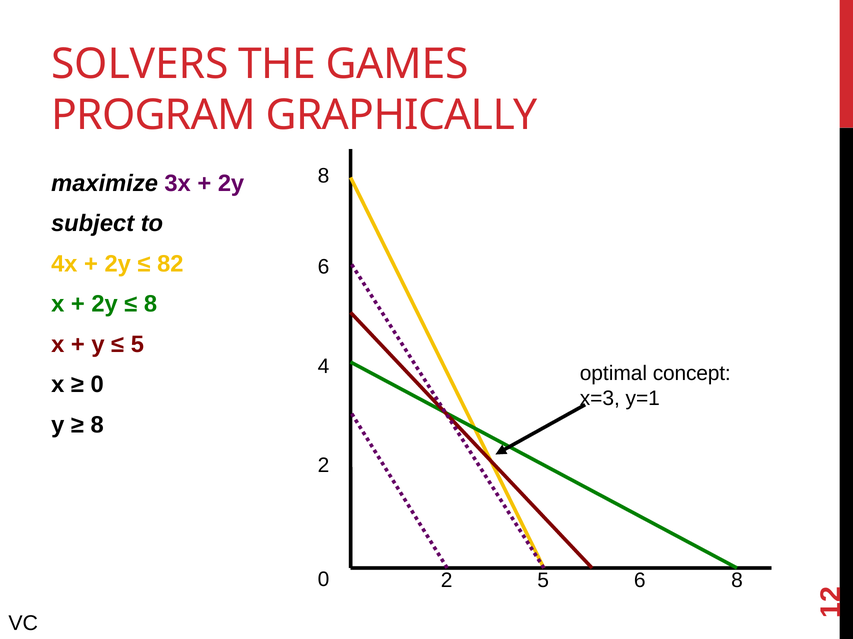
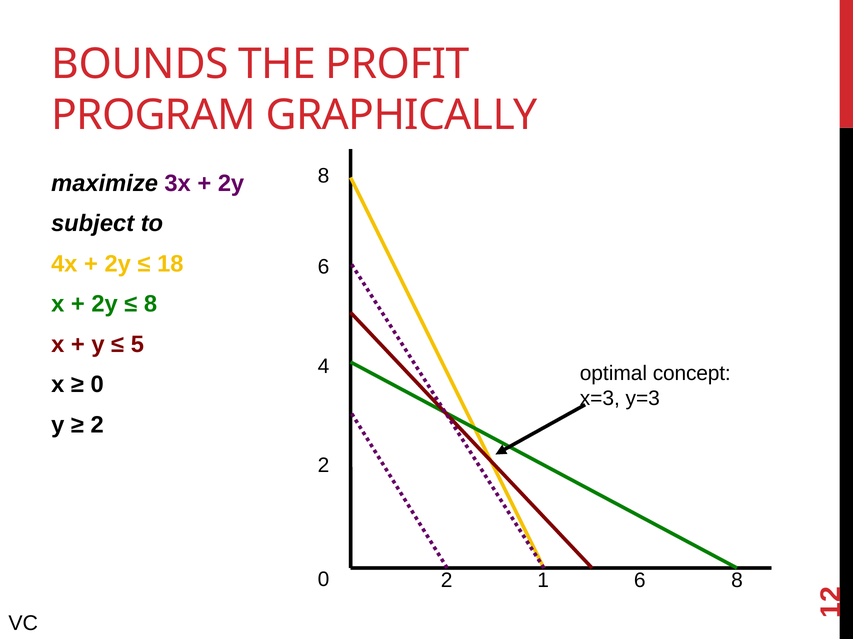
SOLVERS: SOLVERS -> BOUNDS (140, 64)
GAMES: GAMES -> PROFIT (397, 64)
82: 82 -> 18 (170, 264)
y=1: y=1 -> y=3 (643, 399)
8: 8 -> 2 (97, 425)
2 5: 5 -> 1 (543, 581)
